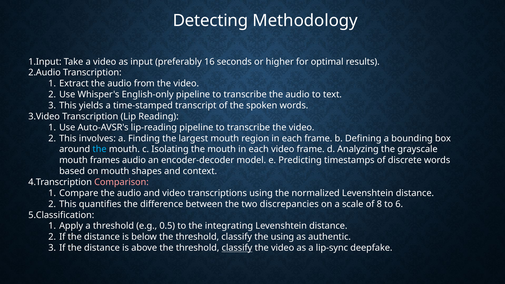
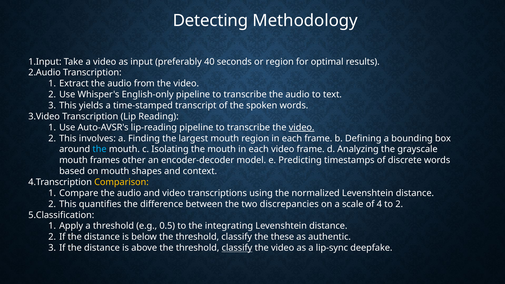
16: 16 -> 40 (209, 62)
or higher: higher -> region (280, 62)
video underline: none -> present (302, 127)
frames audio: audio -> other (134, 160)
Comparison colour: pink -> yellow (121, 182)
8: 8 -> 4 (379, 204)
to 6: 6 -> 2 (399, 204)
the using: using -> these (282, 237)
